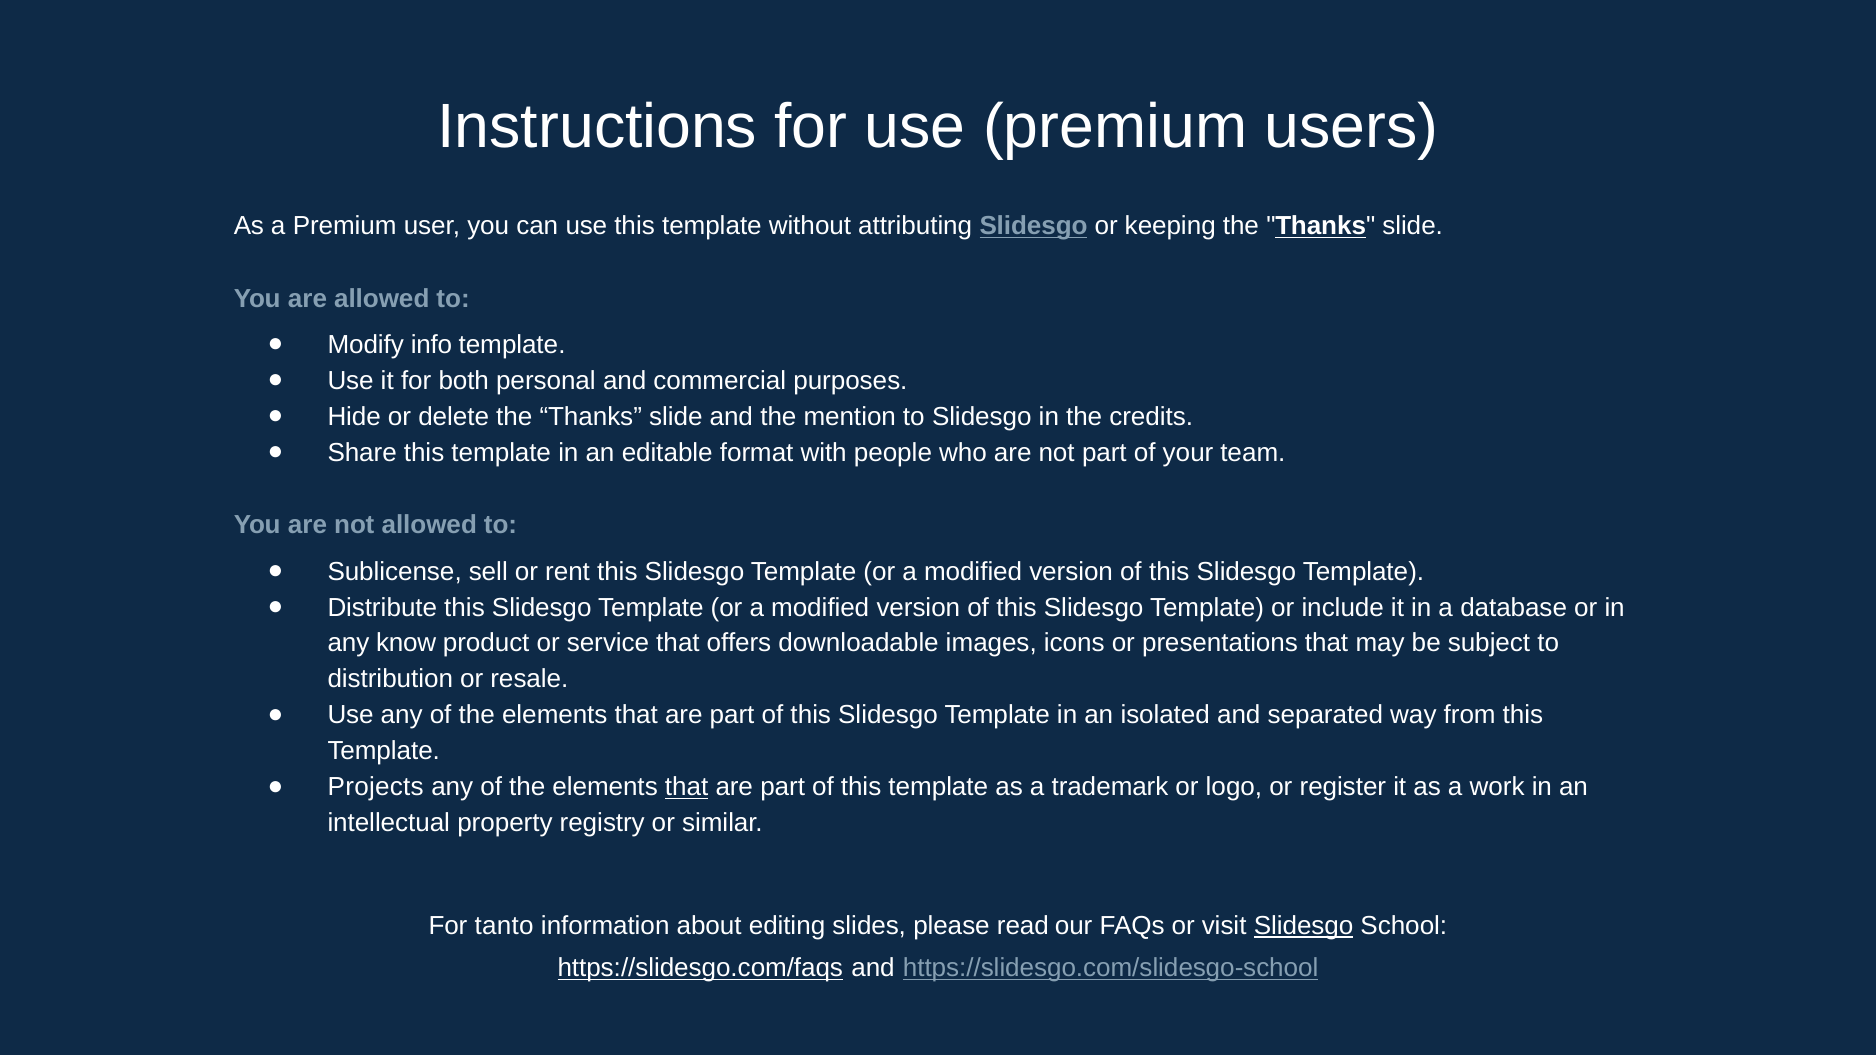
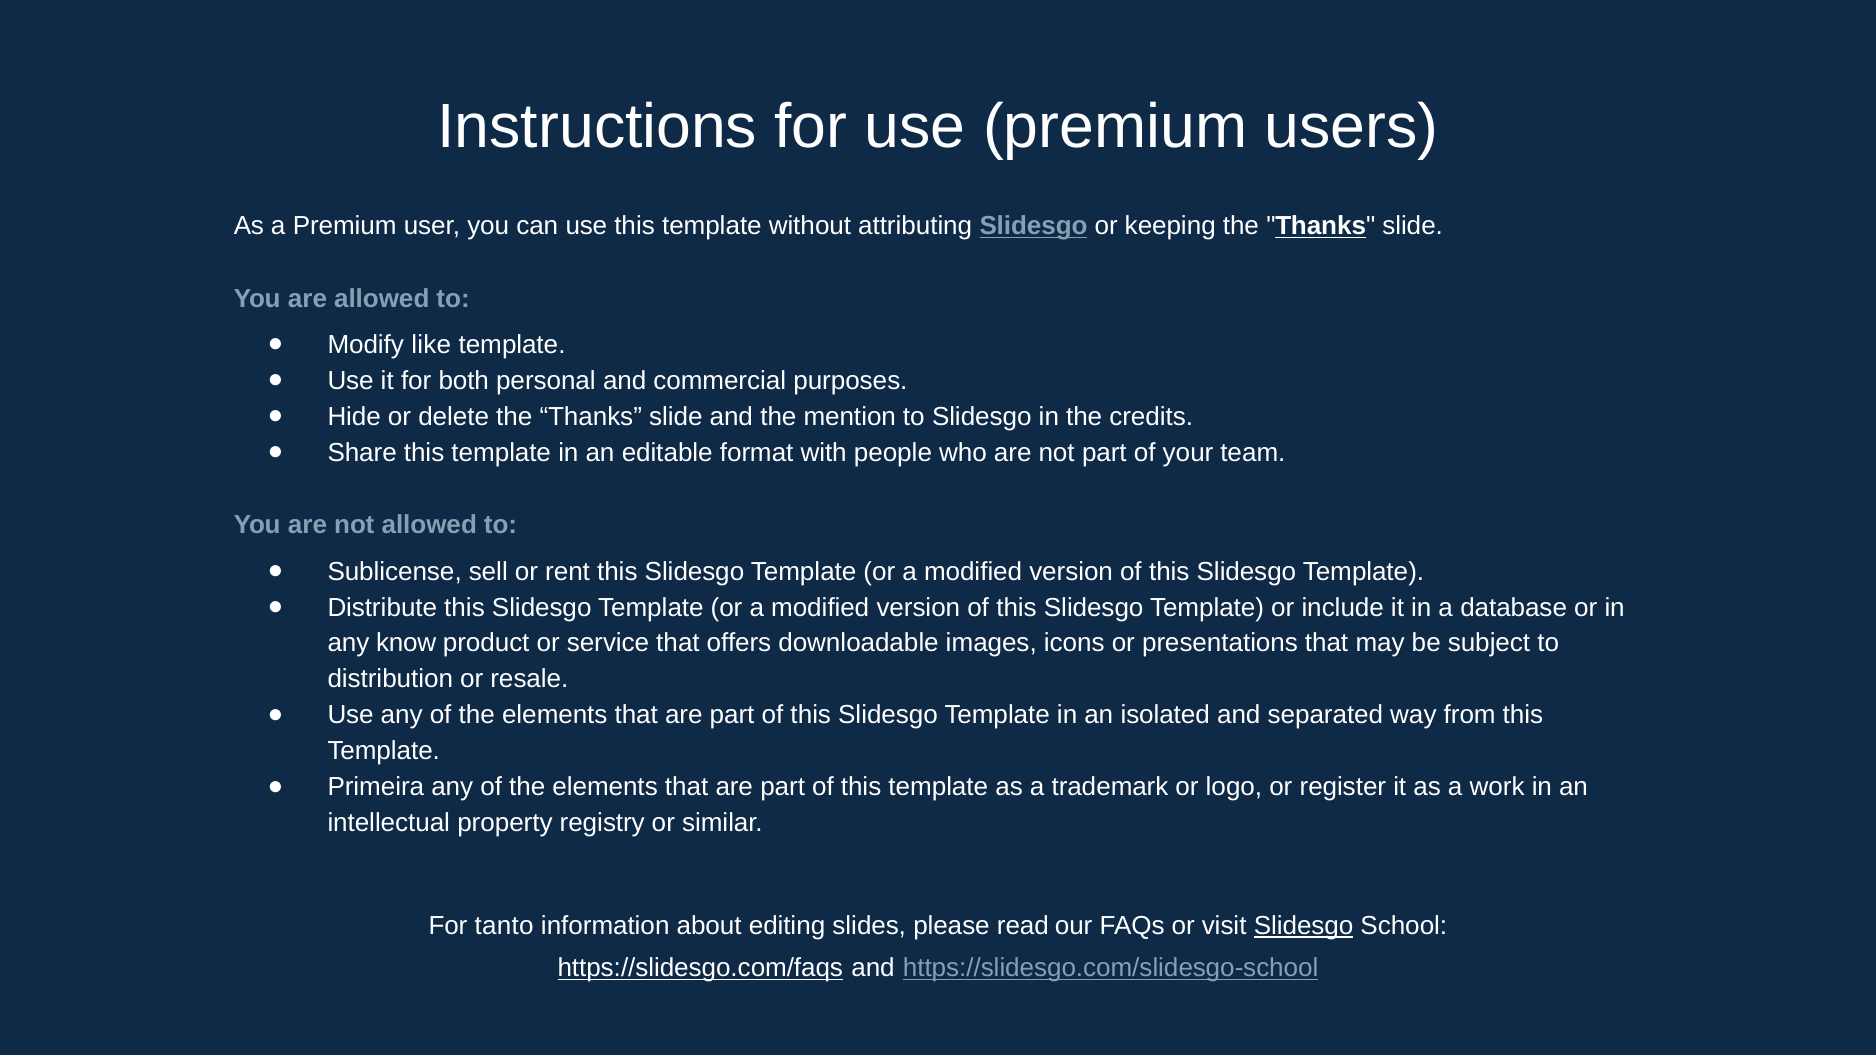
info: info -> like (431, 345)
Projects: Projects -> Primeira (376, 787)
that underline: present -> none (687, 787)
